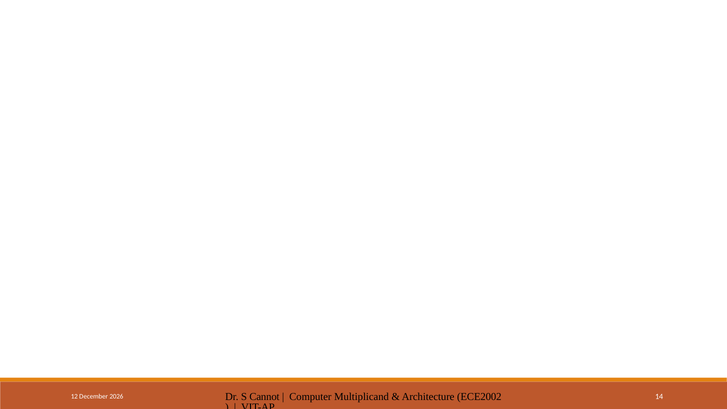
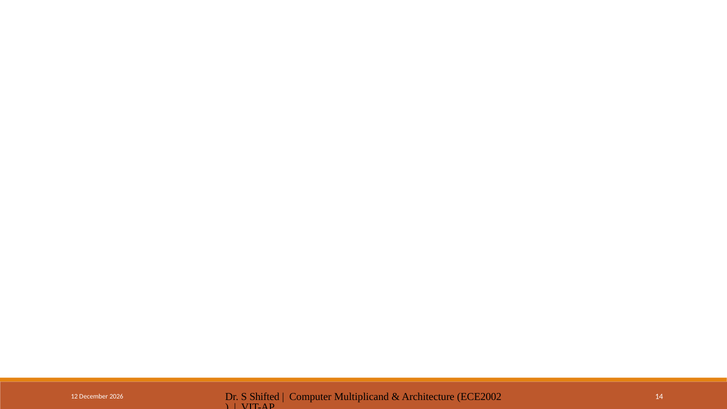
Cannot: Cannot -> Shifted (264, 397)
